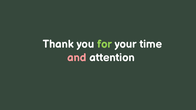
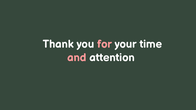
for colour: light green -> pink (105, 44)
